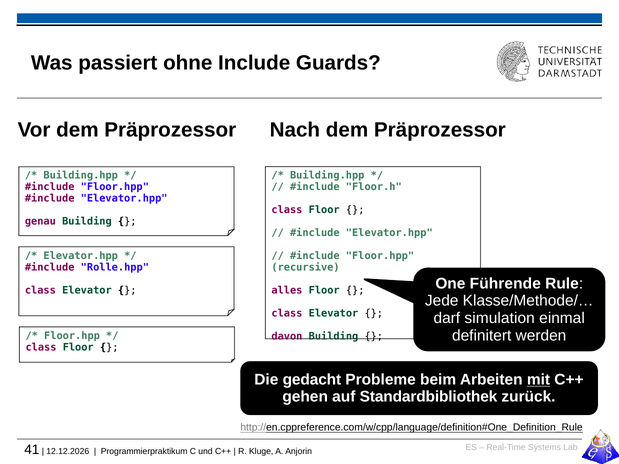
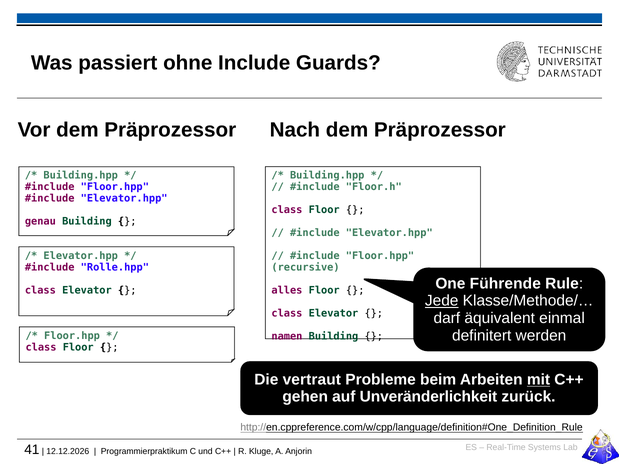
Jede underline: none -> present (442, 301)
simulation: simulation -> äquivalent (500, 318)
davon: davon -> namen (287, 337)
gedacht: gedacht -> vertraut (312, 380)
Standardbibliothek: Standardbibliothek -> Unveränderlichkeit (429, 397)
